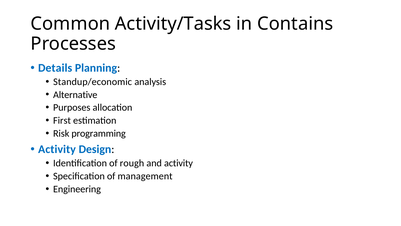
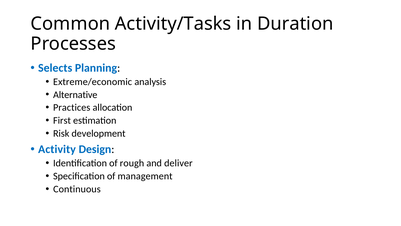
Contains: Contains -> Duration (295, 24)
Details: Details -> Selects (55, 68)
Standup/economic: Standup/economic -> Extreme/economic (93, 82)
Purposes: Purposes -> Practices (72, 107)
programming: programming -> development (99, 133)
and activity: activity -> deliver (178, 163)
Engineering: Engineering -> Continuous (77, 189)
